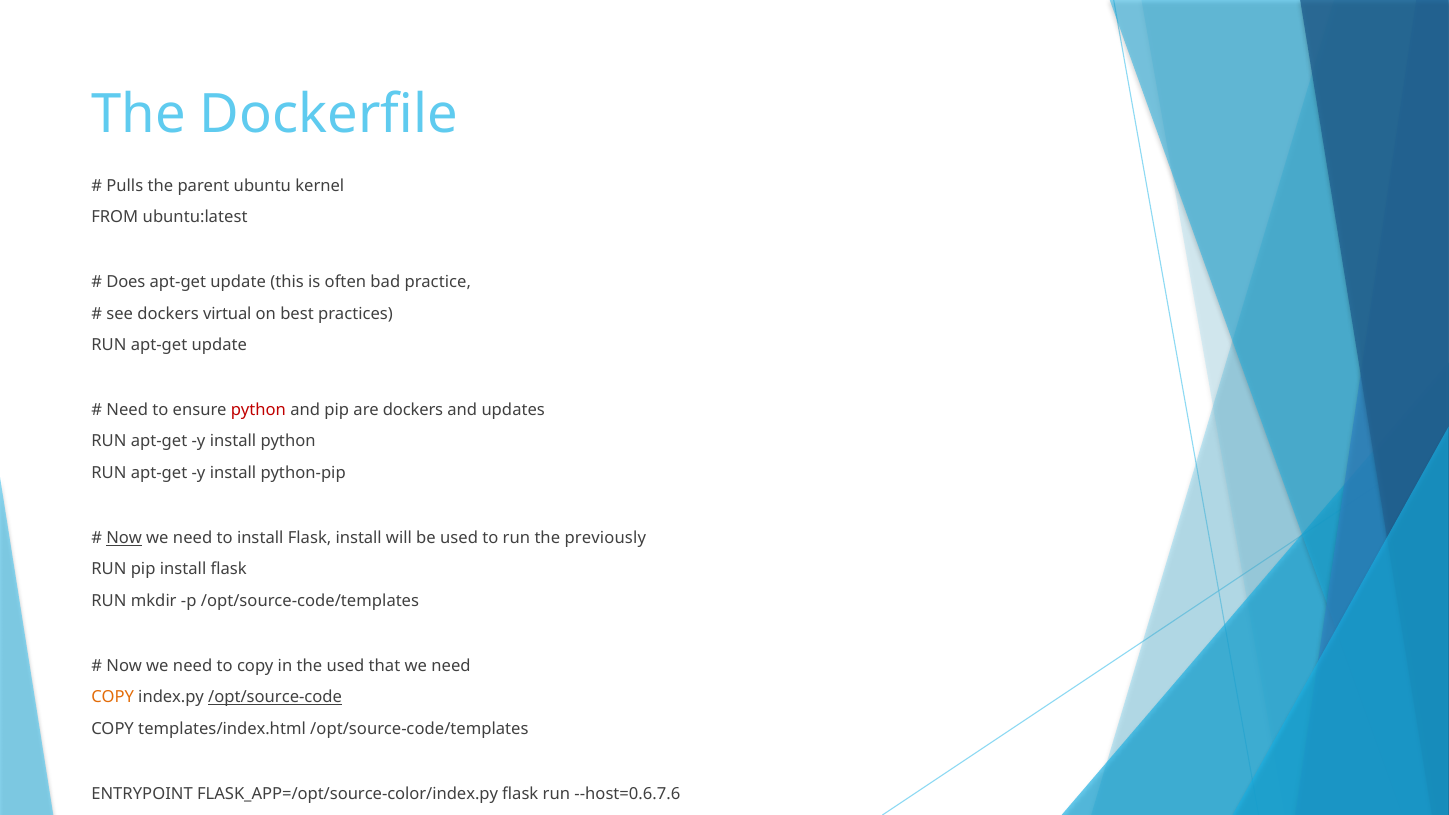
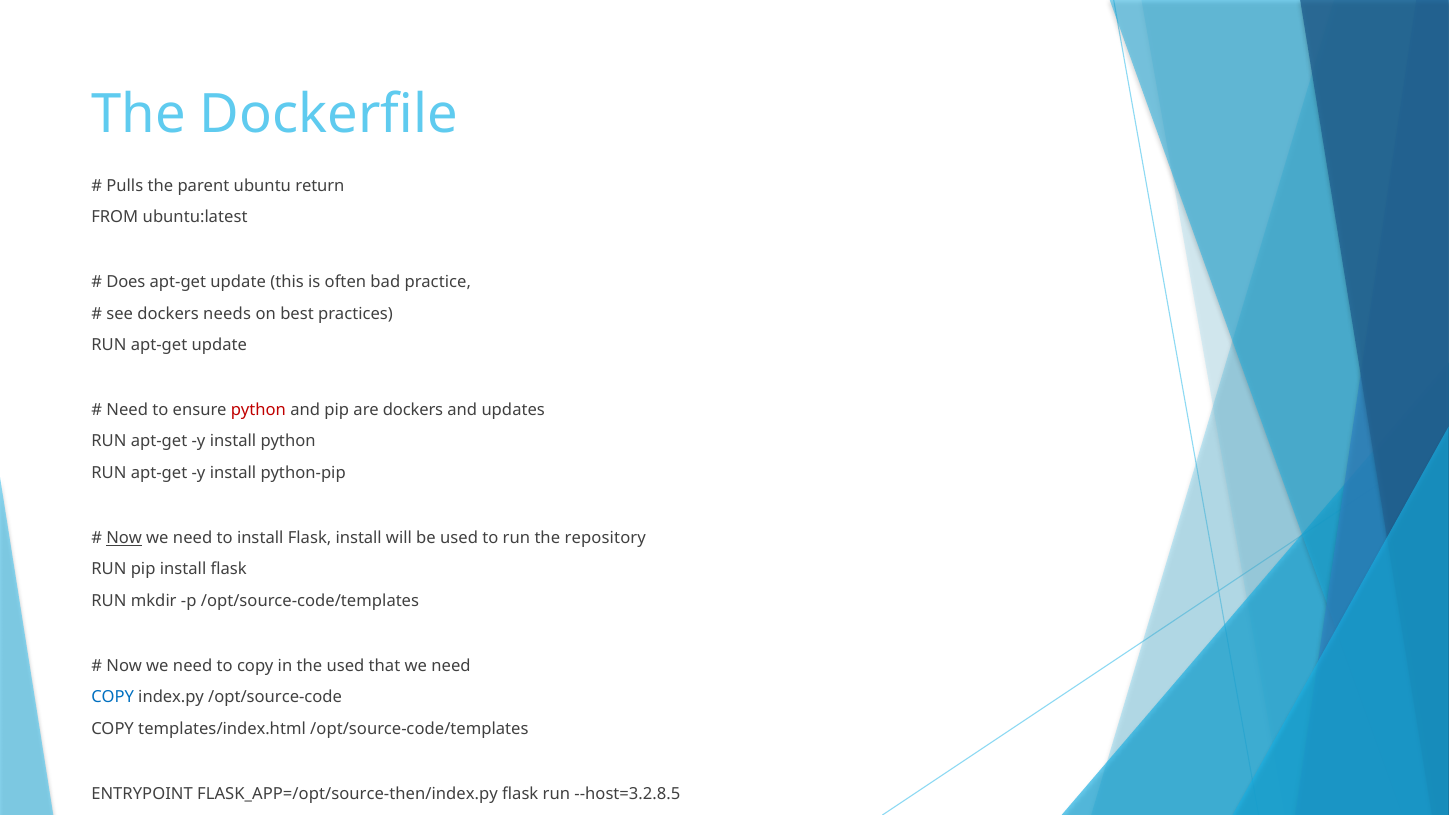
kernel: kernel -> return (320, 186)
virtual: virtual -> needs (227, 314)
previously: previously -> repository (605, 538)
COPY colour: orange -> blue (113, 697)
/opt/source-code underline: present -> none (275, 697)
FLASK_APP=/opt/source-color/index.py: FLASK_APP=/opt/source-color/index.py -> FLASK_APP=/opt/source-then/index.py (348, 794)
--host=0.6.7.6: --host=0.6.7.6 -> --host=3.2.8.5 (627, 794)
